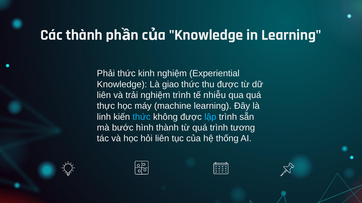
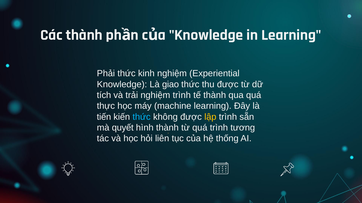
liên: liên -> tích (104, 95)
tế nhiễu: nhiễu -> thành (215, 95)
linh: linh -> tiến (104, 117)
lập colour: light blue -> yellow (210, 117)
bước: bước -> quyết (123, 128)
